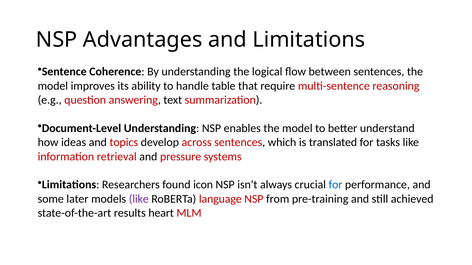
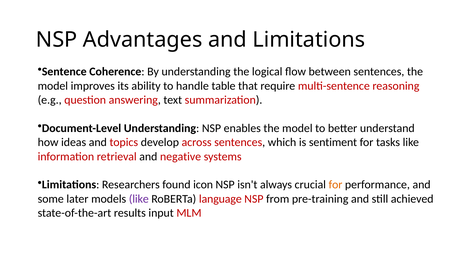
translated: translated -> sentiment (333, 143)
pressure: pressure -> negative (181, 157)
for colour: blue -> orange (335, 185)
heart: heart -> input (161, 213)
